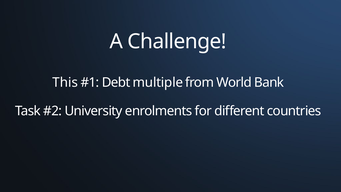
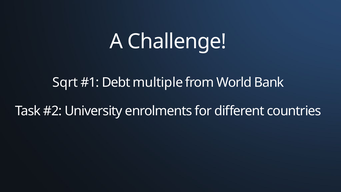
This: This -> Sqrt (65, 82)
